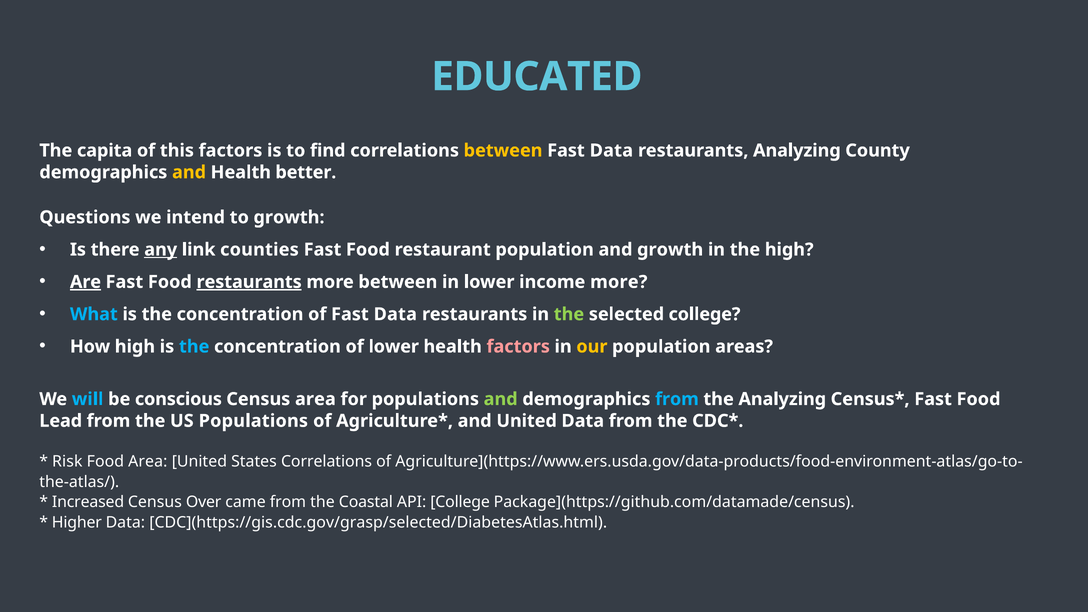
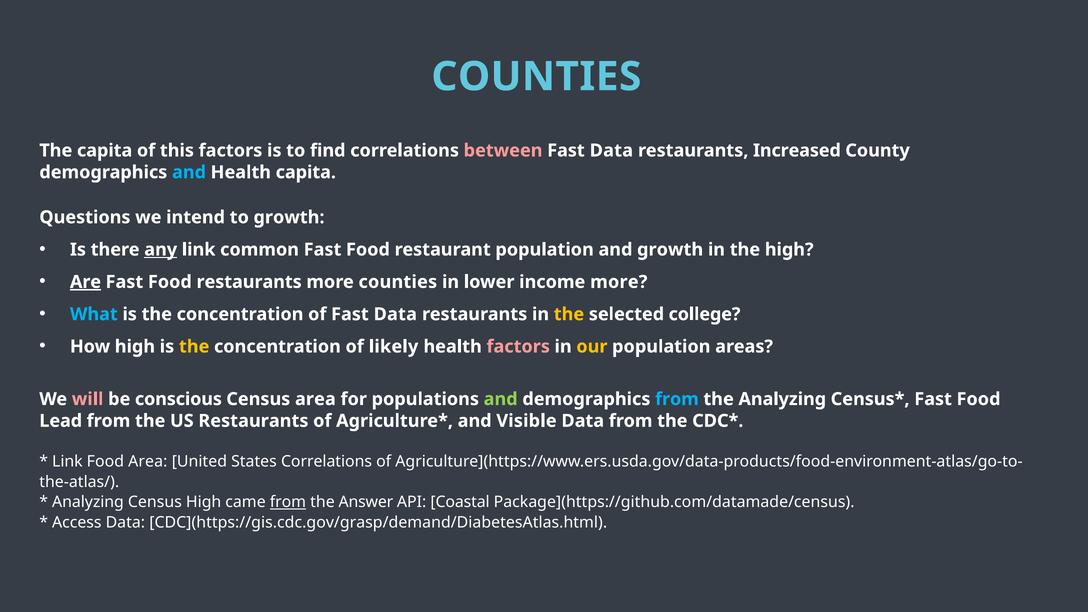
EDUCATED: EDUCATED -> COUNTIES (536, 77)
between colour: yellow -> pink (503, 151)
restaurants Analyzing: Analyzing -> Increased (797, 151)
and colour: yellow -> light blue (189, 172)
Health better: better -> capita (306, 172)
counties: counties -> common (260, 250)
restaurants underline: present -> none (249, 282)
more between: between -> counties (398, 282)
the colour: light green -> yellow (569, 314)
the colour: light blue -> yellow (194, 347)
of lower: lower -> likely (394, 347)
will colour: light blue -> pink (88, 399)
US Populations: Populations -> Restaurants (253, 421)
and United: United -> Visible (526, 421)
Risk: Risk -> Link (67, 461)
Increased: Increased -> Analyzing (88, 502)
Census Over: Over -> High (204, 502)
from underline: none -> present (288, 502)
Coastal: Coastal -> Answer (366, 502)
API College: College -> Coastal (460, 502)
Higher: Higher -> Access (77, 523)
CDC](https://gis.cdc.gov/grasp/selected/DiabetesAtlas.html: CDC](https://gis.cdc.gov/grasp/selected/DiabetesAtlas.html -> CDC](https://gis.cdc.gov/grasp/demand/DiabetesAtlas.html (378, 523)
